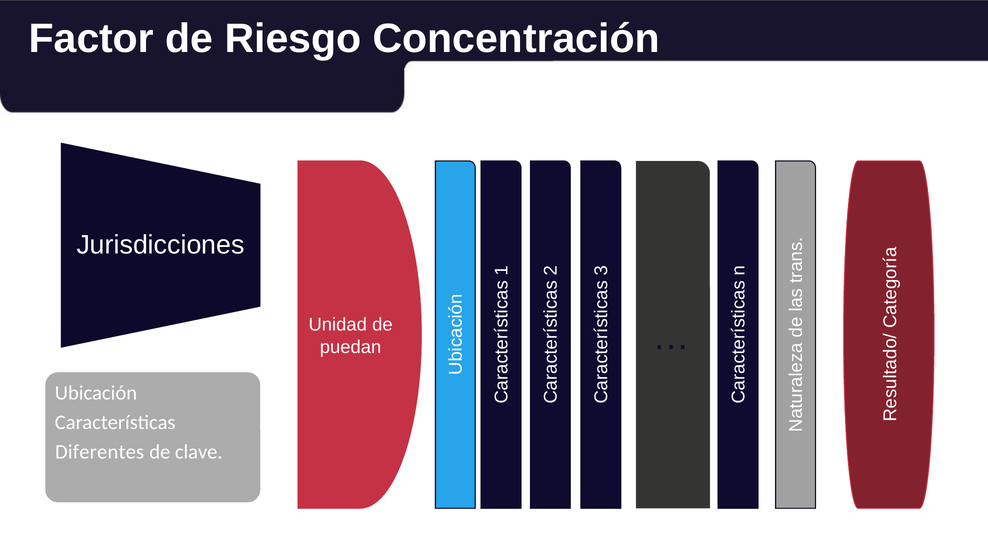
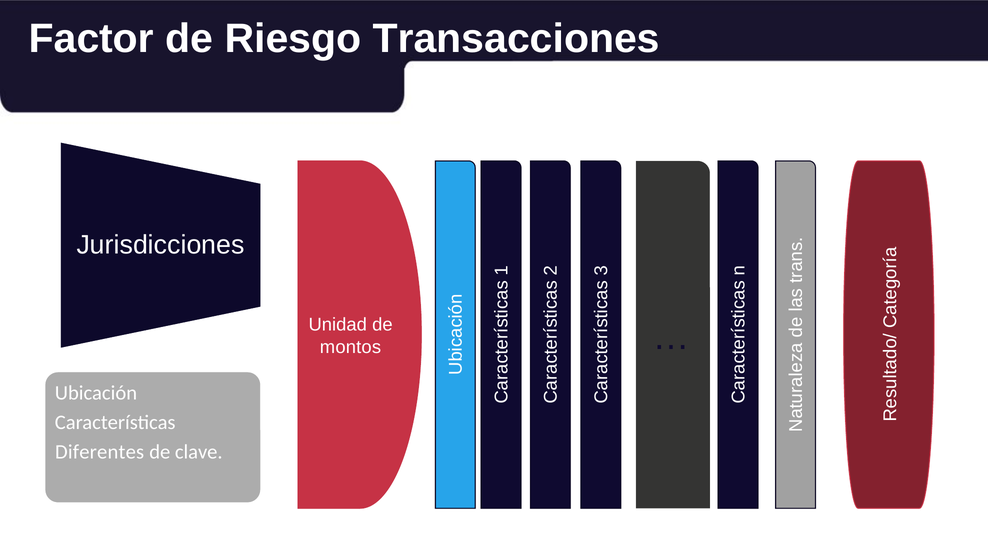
Concentración: Concentración -> Transacciones (516, 39)
puedan: puedan -> montos (350, 347)
